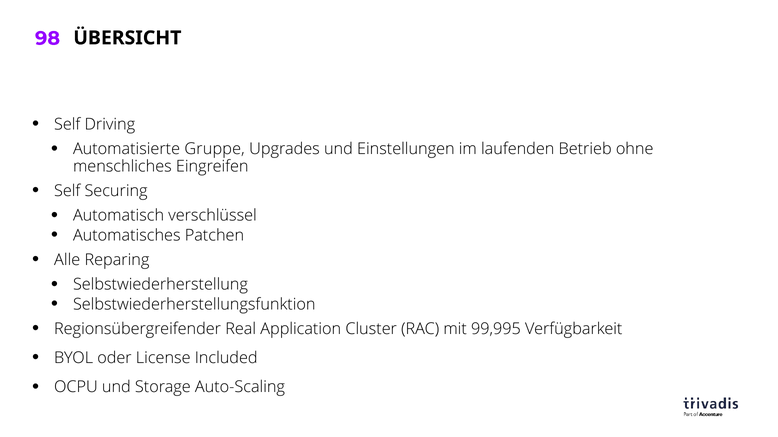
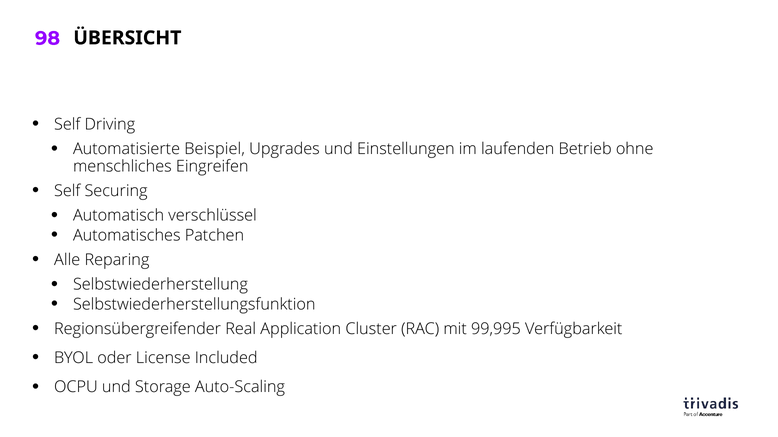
Gruppe: Gruppe -> Beispiel (215, 149)
